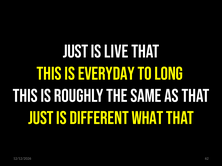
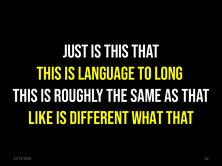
IS LIVE: LIVE -> THIS (116, 52)
EVERYDAY: EVERYDAY -> LANGUAGE (106, 74)
JUST: JUST -> LIKE (41, 118)
